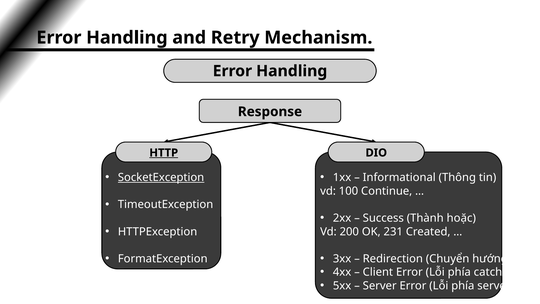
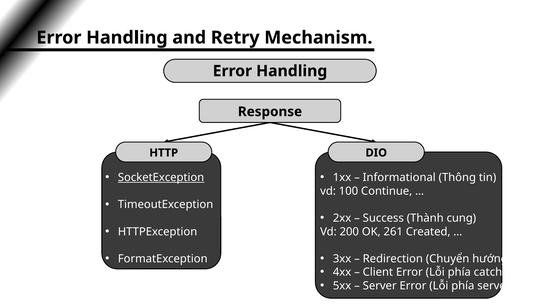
HTTP underline: present -> none (164, 153)
hoặc: hoặc -> cung (461, 218)
231: 231 -> 261 (393, 231)
